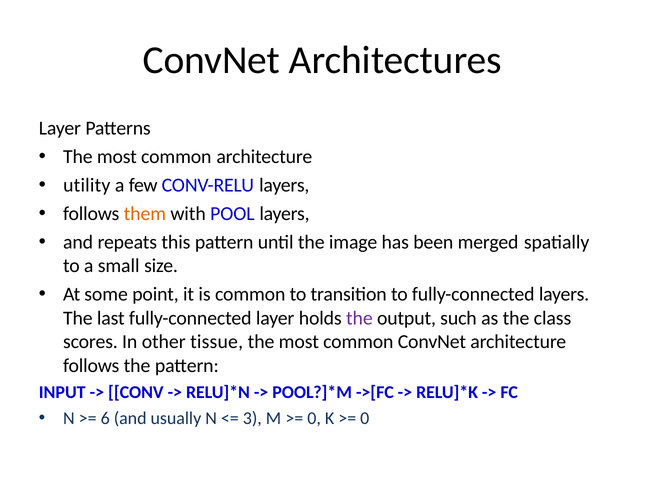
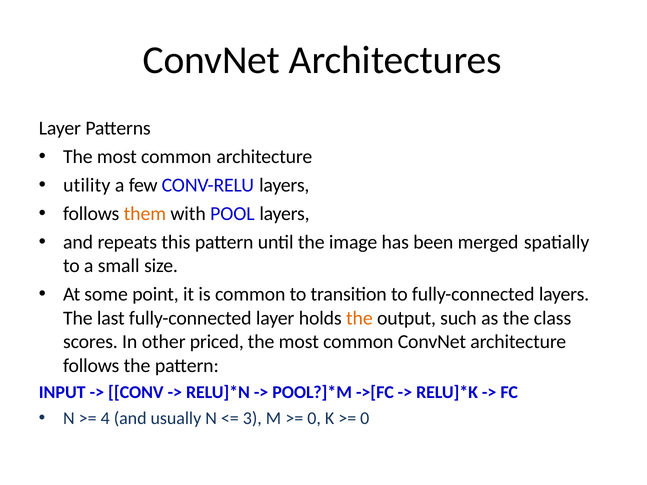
the colour: purple -> orange (359, 318)
tissue: tissue -> priced (217, 342)
6: 6 -> 4 (105, 419)
